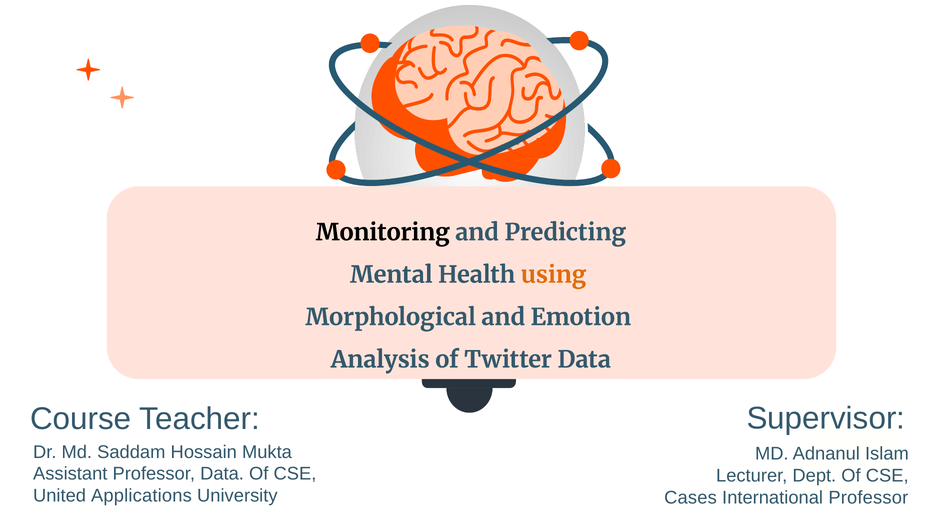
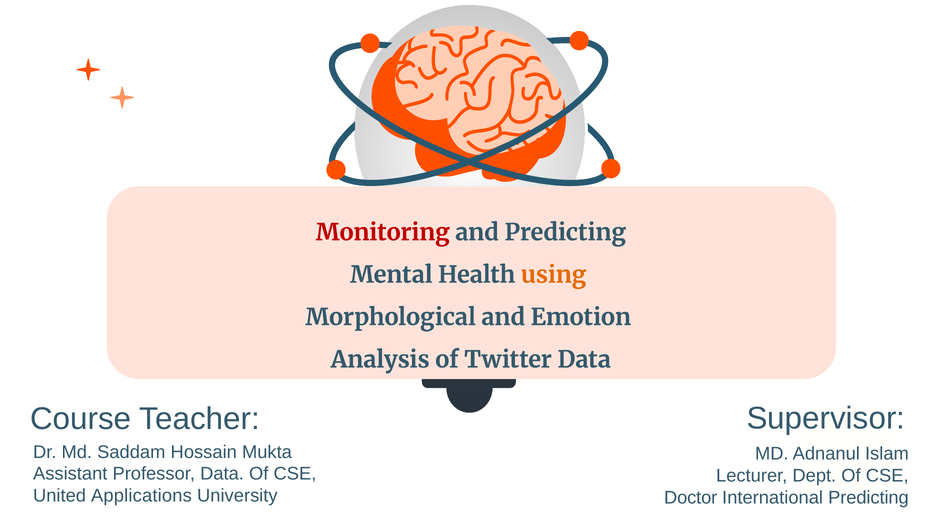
Monitoring colour: black -> red (383, 233)
Cases: Cases -> Doctor (691, 498)
International Professor: Professor -> Predicting (868, 498)
